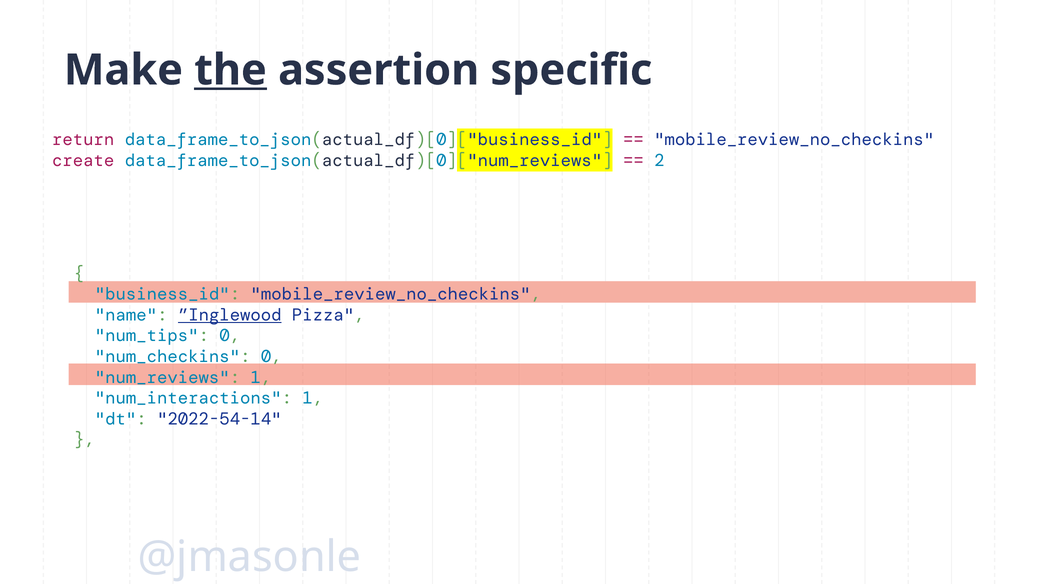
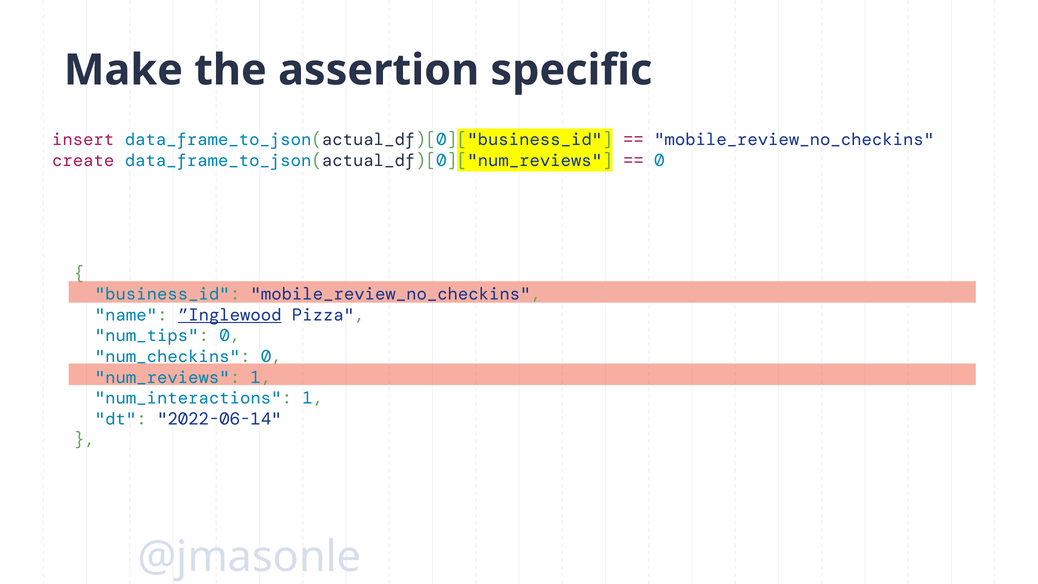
the underline: present -> none (230, 70)
return: return -> insert (83, 140)
2: 2 -> 0 (659, 160)
2022-54-14: 2022-54-14 -> 2022-06-14 (219, 419)
